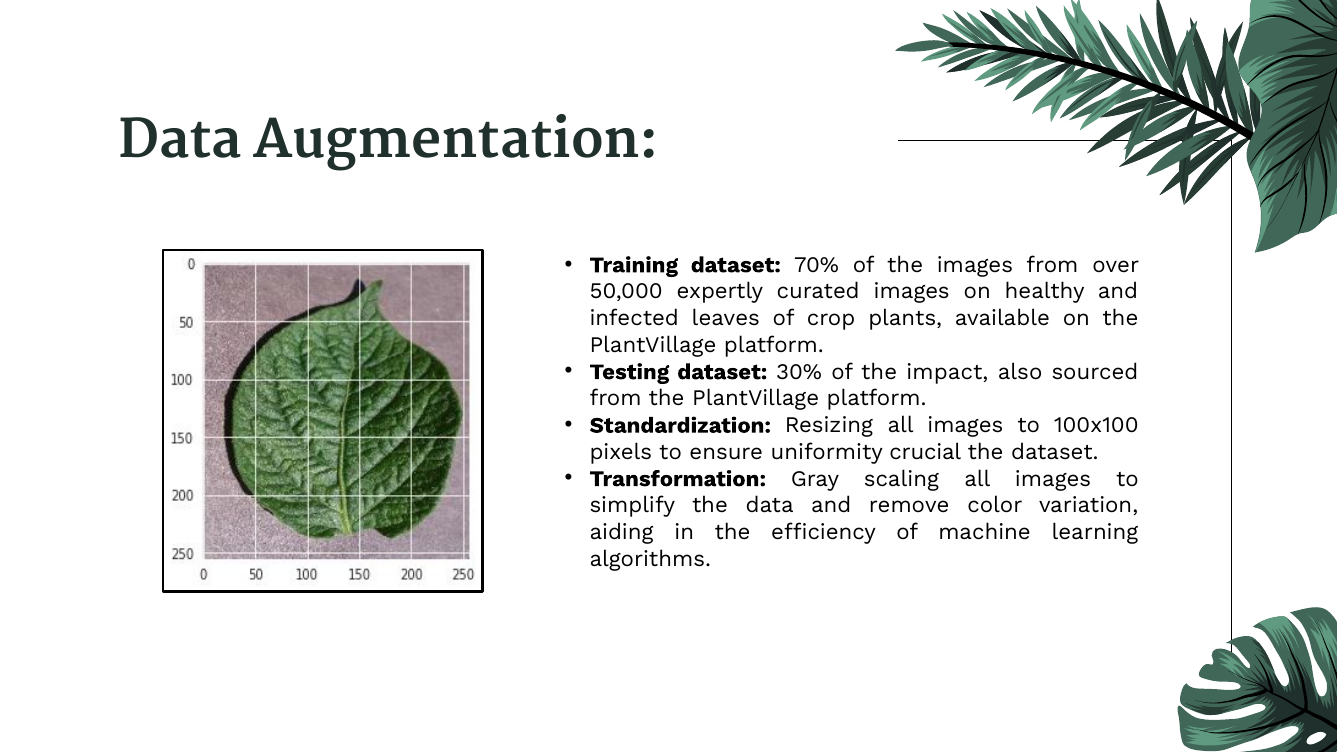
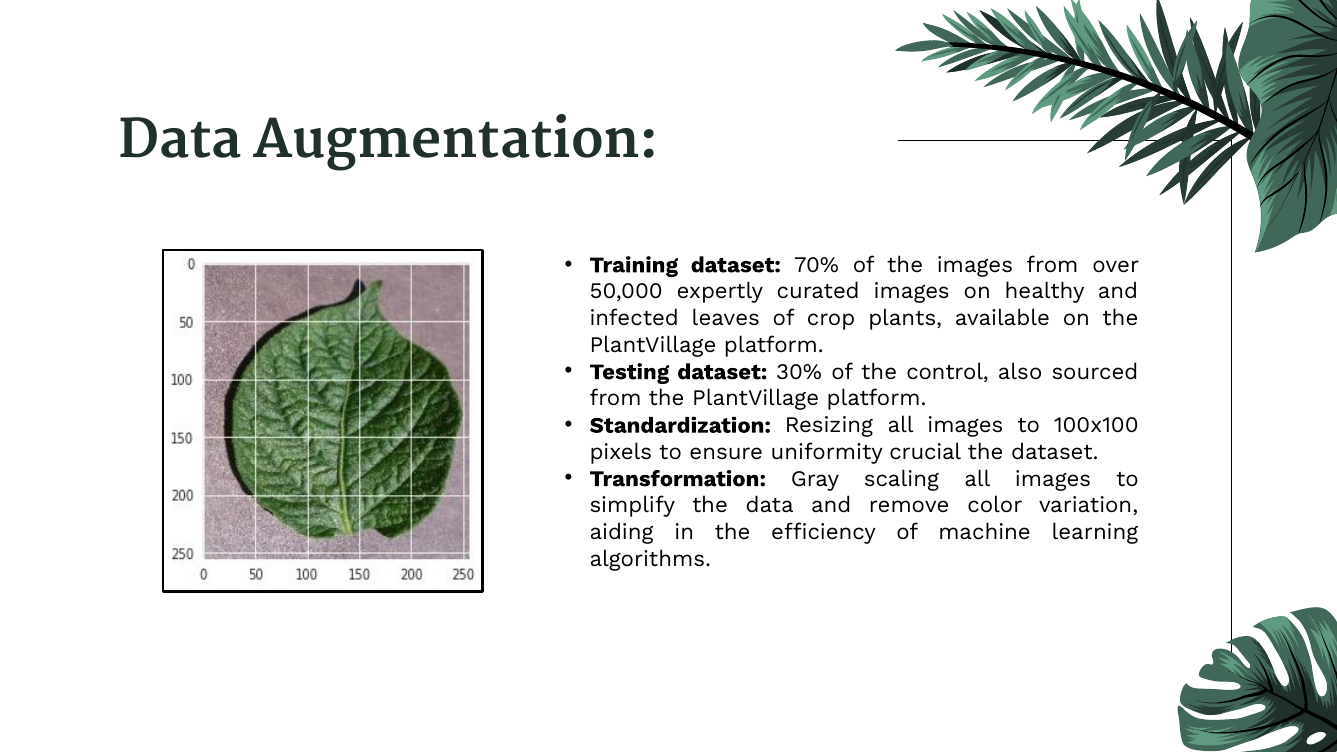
impact: impact -> control (948, 372)
